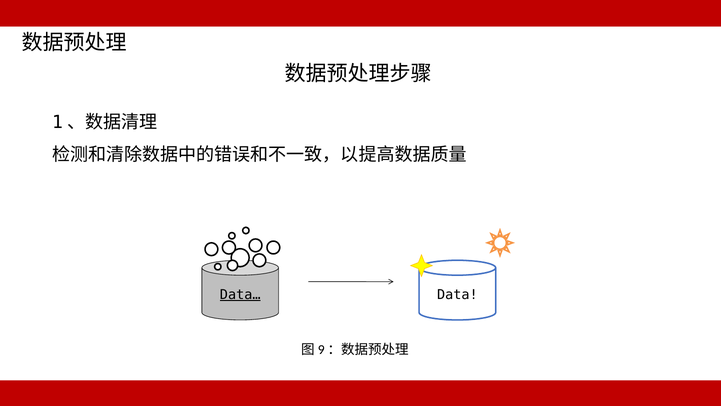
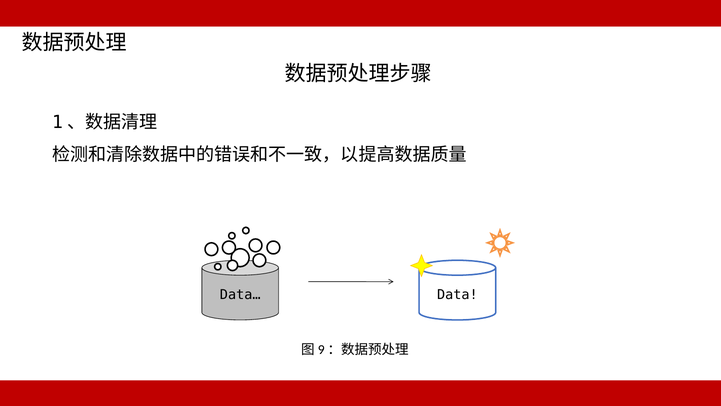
Data… underline: present -> none (240, 294)
